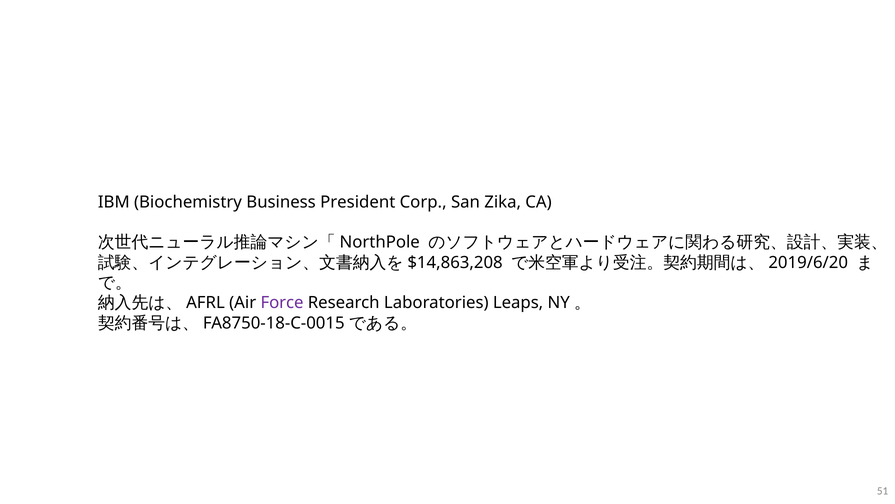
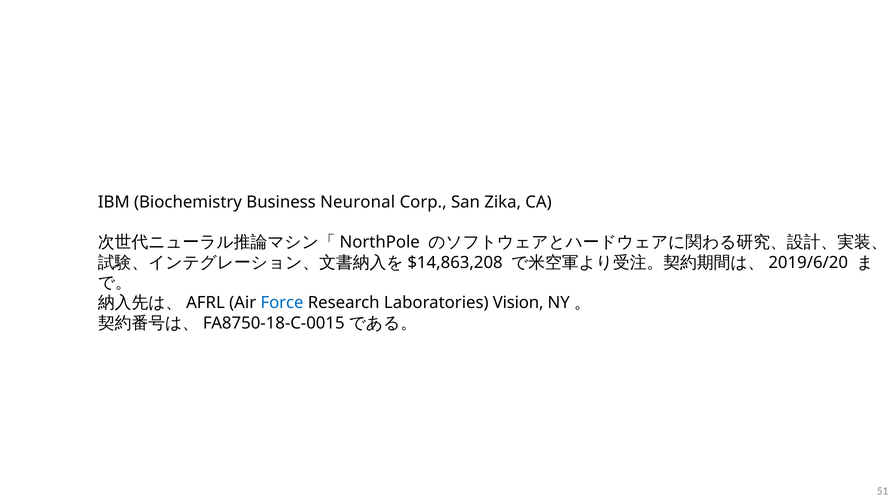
President: President -> Neuronal (358, 202)
Force colour: purple -> blue (282, 303)
Leaps: Leaps -> Vision (518, 303)
